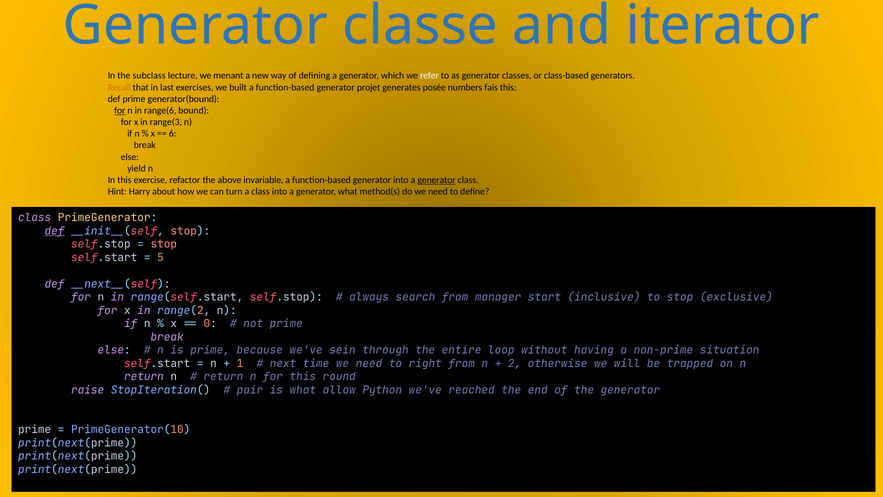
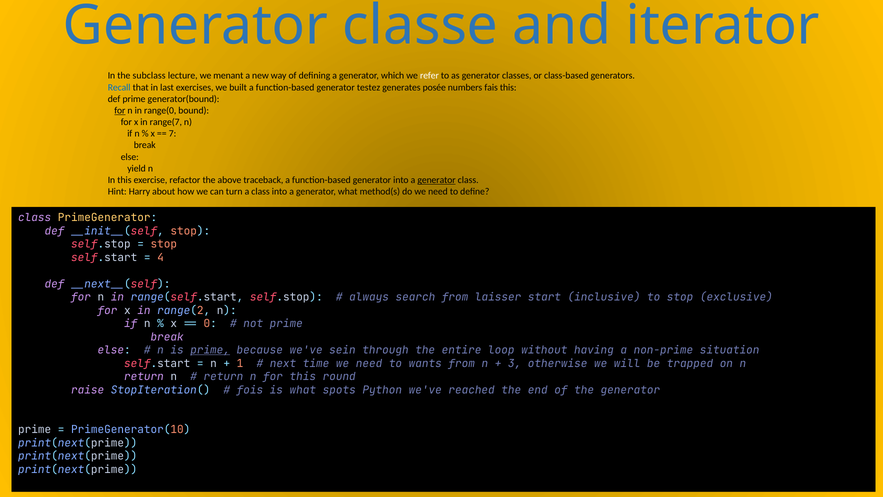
Recall colour: orange -> blue (119, 87)
projet: projet -> testez (369, 87)
range(6: range(6 -> range(0 (160, 110)
range(3: range(3 -> range(7 (166, 122)
6: 6 -> 7 (172, 134)
invariable: invariable -> traceback (263, 180)
def underline: present -> none (55, 231)
5: 5 -> 4 (161, 257)
manager: manager -> laisser (498, 297)
prime underline: none -> present (210, 350)
right: right -> wants (425, 363)
2: 2 -> 3 (515, 363)
pair: pair -> fois (250, 390)
allow: allow -> spots (339, 390)
